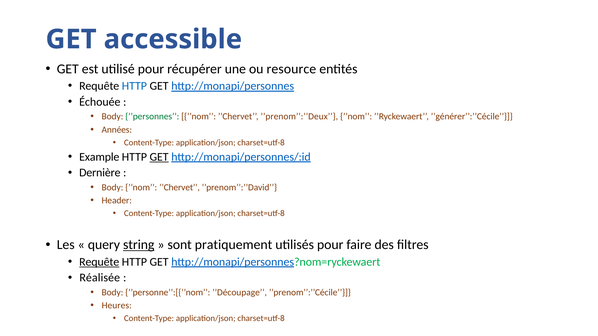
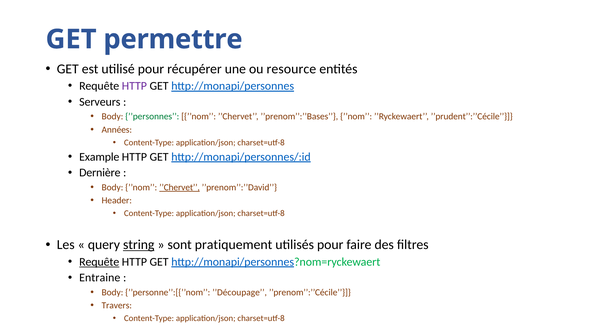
accessible: accessible -> permettre (173, 39)
HTTP colour: blue -> purple (134, 86)
Échouée: Échouée -> Serveurs (100, 102)
’’prenom’’:’’Deux: ’’prenom’’:’’Deux -> ’’prenom’’:’’Bases (299, 117)
’’générer’’:’’Cécile: ’’générer’’:’’Cécile -> ’’prudent’’:’’Cécile (472, 117)
GET underline: present -> none (159, 157)
’’Chervet underline: none -> present (180, 187)
Réalisée: Réalisée -> Entraine (100, 278)
Heures: Heures -> Travers (117, 306)
